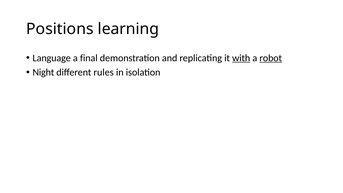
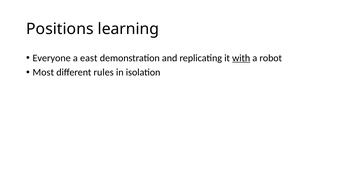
Language: Language -> Everyone (52, 58)
final: final -> east (89, 58)
robot underline: present -> none (271, 58)
Night: Night -> Most (43, 72)
